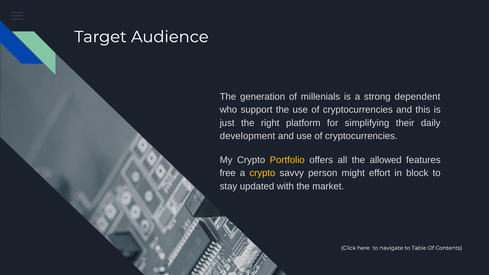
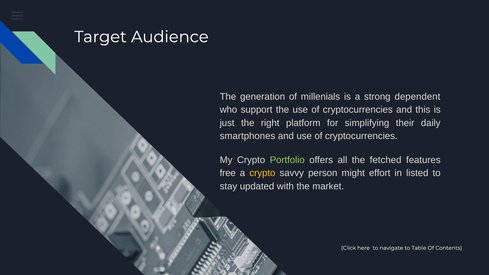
development: development -> smartphones (248, 136)
Portfolio colour: yellow -> light green (287, 160)
allowed: allowed -> fetched (386, 160)
block: block -> listed (417, 173)
